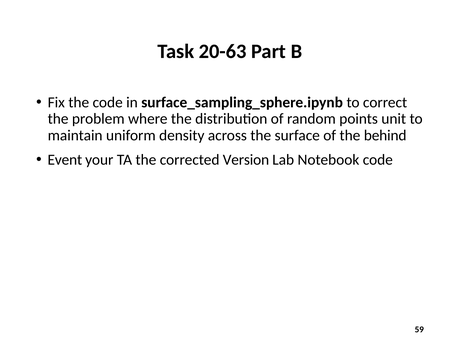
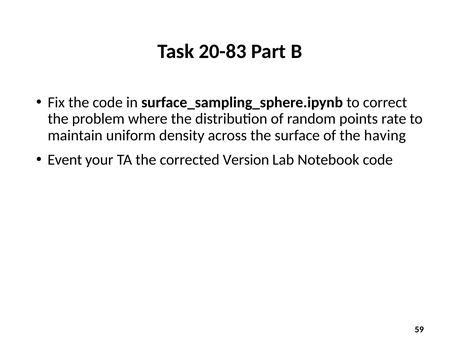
20-63: 20-63 -> 20-83 (223, 52)
unit: unit -> rate (394, 119)
behind: behind -> having (385, 135)
